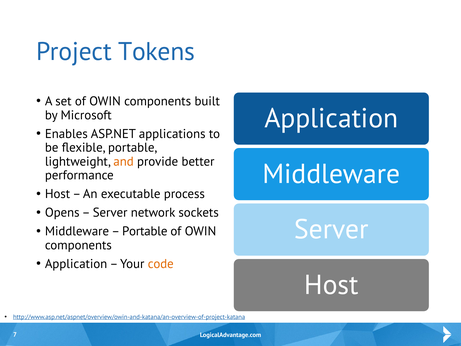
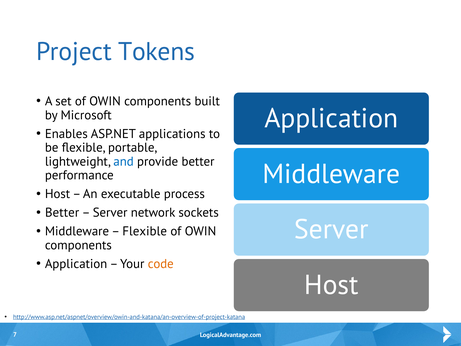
and colour: orange -> blue (124, 161)
Opens: Opens -> Better (62, 213)
Portable: Portable -> Flexible (145, 231)
